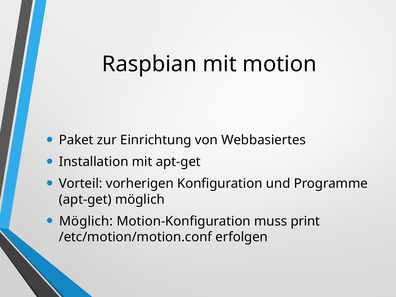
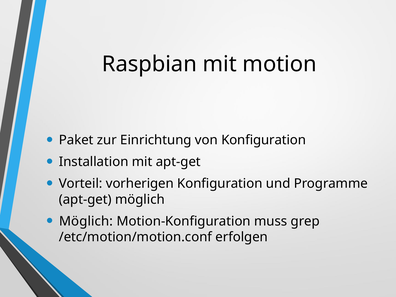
von Webbasiertes: Webbasiertes -> Konfiguration (264, 140)
print: print -> grep (305, 221)
